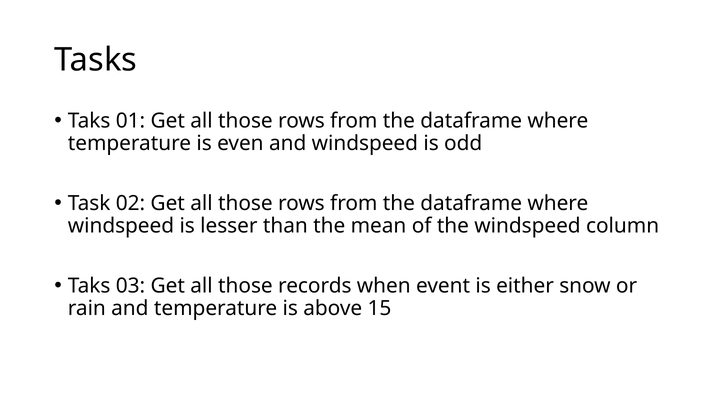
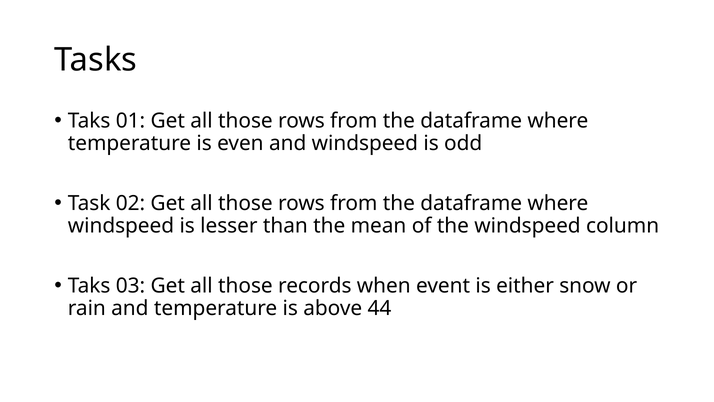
15: 15 -> 44 (379, 308)
